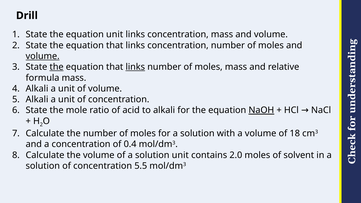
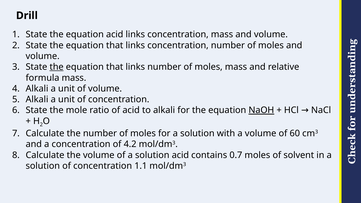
equation unit: unit -> acid (115, 34)
volume underline: present -> none (43, 56)
links underline: present -> none (135, 67)
18: 18 -> 60 (295, 133)
0.4: 0.4 -> 4.2 (130, 144)
solution unit: unit -> acid (180, 155)
2.0: 2.0 -> 0.7 (236, 155)
5.5: 5.5 -> 1.1 (141, 166)
